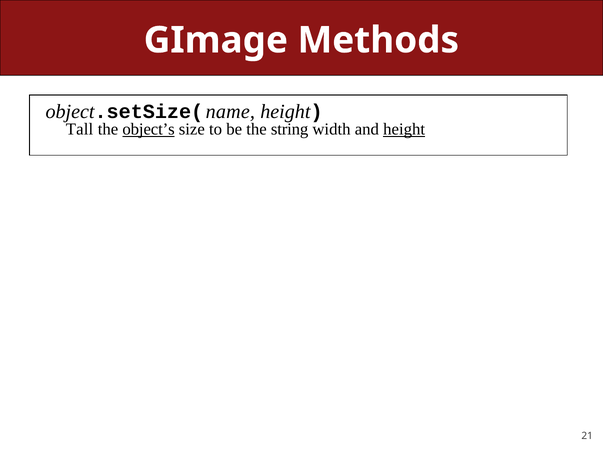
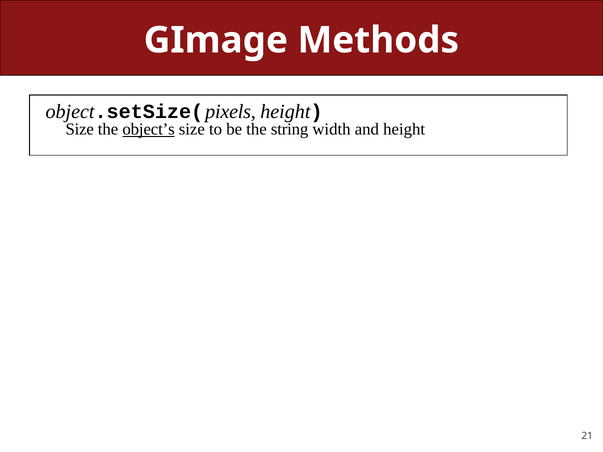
name: name -> pixels (231, 112)
Tall: Tall -> Size (80, 129)
height underline: present -> none (404, 129)
